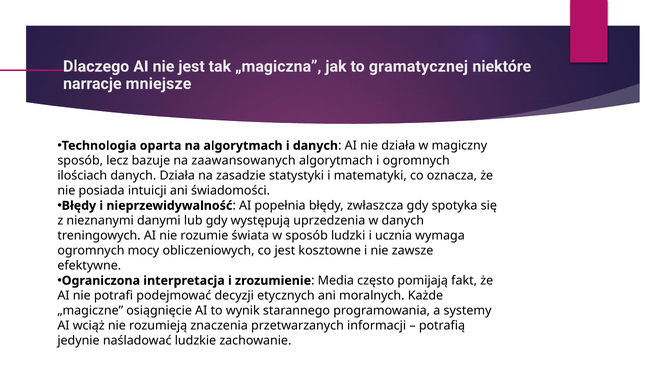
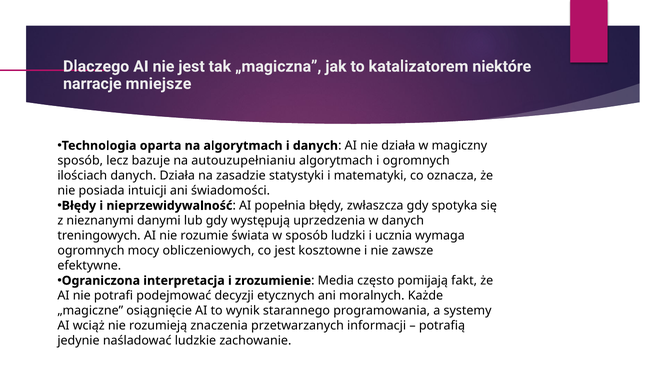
gramatycznej: gramatycznej -> katalizatorem (418, 66)
zaawansowanych: zaawansowanych -> autouzupełnianiu (244, 160)
